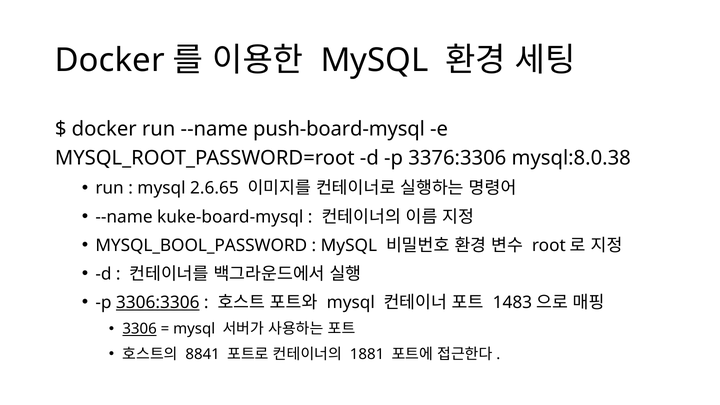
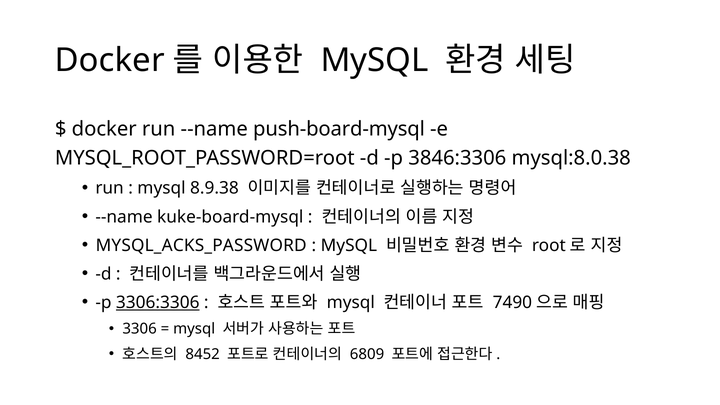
3376:3306: 3376:3306 -> 3846:3306 (457, 158)
2.6.65: 2.6.65 -> 8.9.38 (214, 188)
MYSQL_BOOL_PASSWORD: MYSQL_BOOL_PASSWORD -> MYSQL_ACKS_PASSWORD (201, 245)
1483: 1483 -> 7490 (512, 302)
3306 underline: present -> none (140, 329)
8841: 8841 -> 8452 (203, 354)
1881: 1881 -> 6809 (367, 354)
